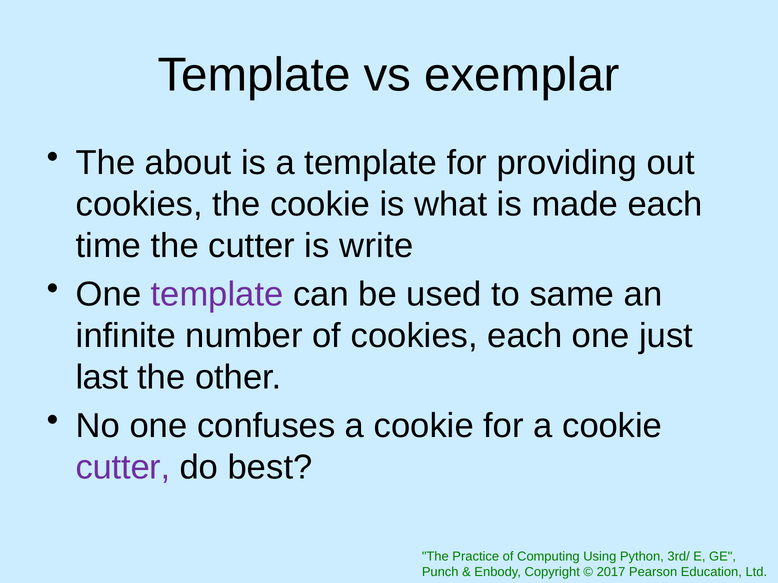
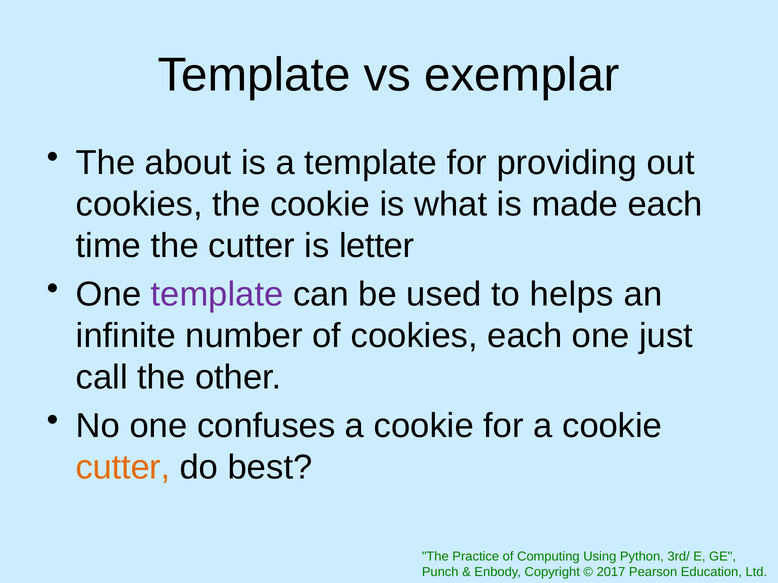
write: write -> letter (377, 246)
same: same -> helps (572, 295)
last: last -> call (102, 378)
cutter colour: purple -> orange (123, 468)
